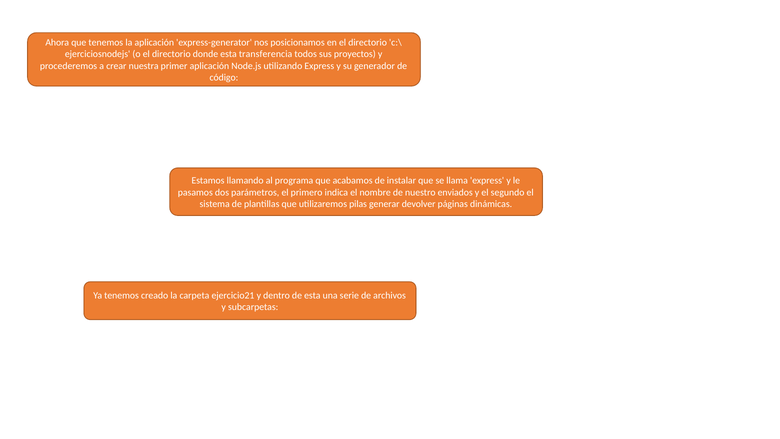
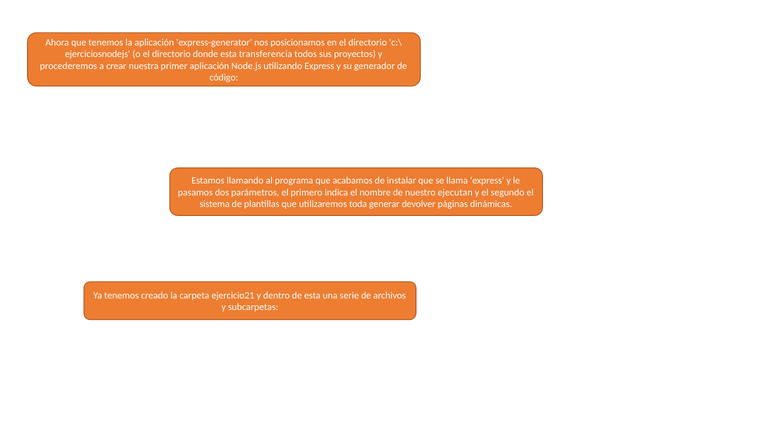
enviados: enviados -> ejecutan (455, 192)
pilas: pilas -> toda (358, 204)
